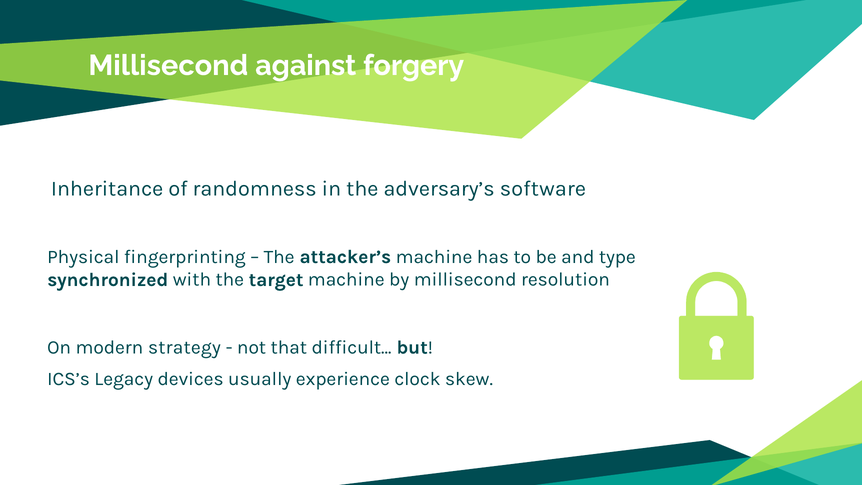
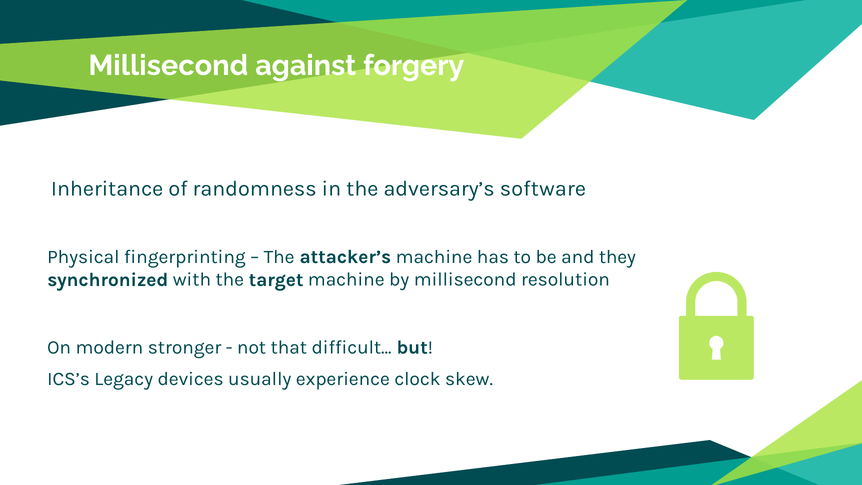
type: type -> they (617, 257)
strategy: strategy -> stronger (185, 347)
